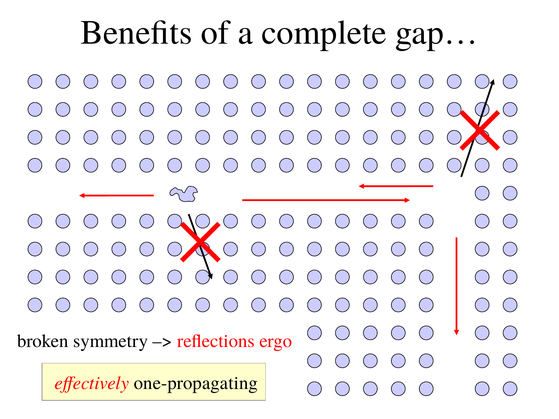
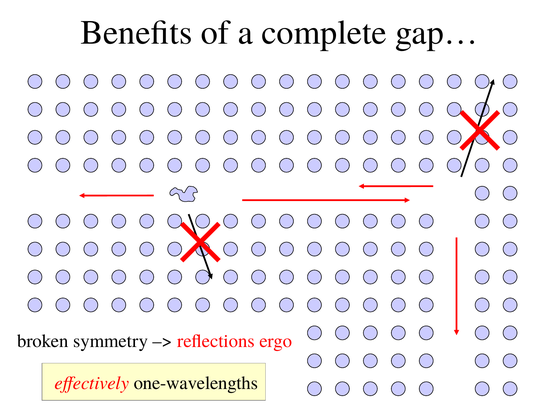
one-propagating: one-propagating -> one-wavelengths (196, 383)
